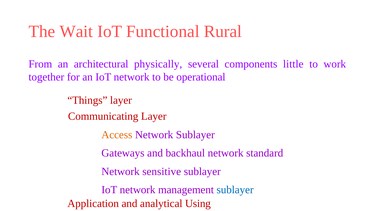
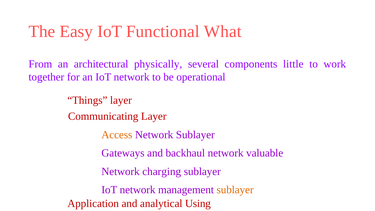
Wait: Wait -> Easy (76, 32)
Rural: Rural -> What (223, 32)
standard: standard -> valuable (265, 153)
sensitive: sensitive -> charging (162, 171)
sublayer colour: blue -> orange (235, 190)
